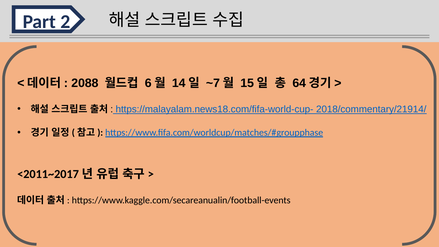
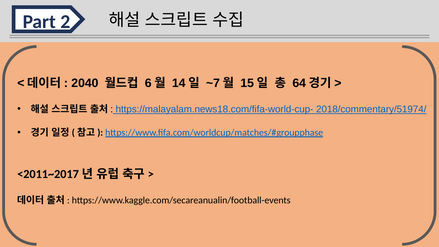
2088: 2088 -> 2040 (85, 83)
2018/commentary/21914/: 2018/commentary/21914/ -> 2018/commentary/51974/ (371, 109)
